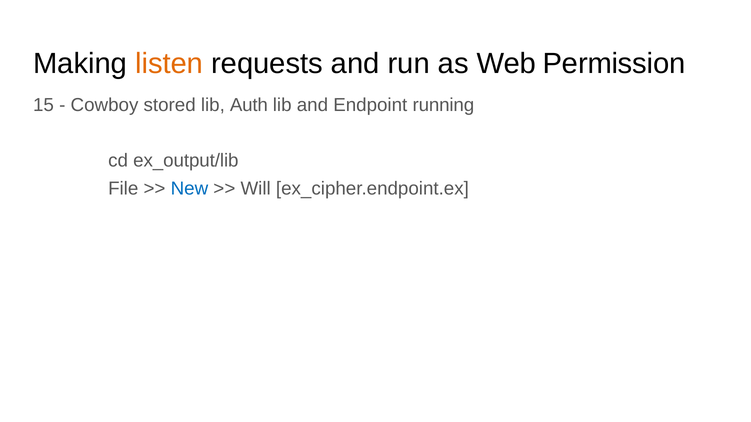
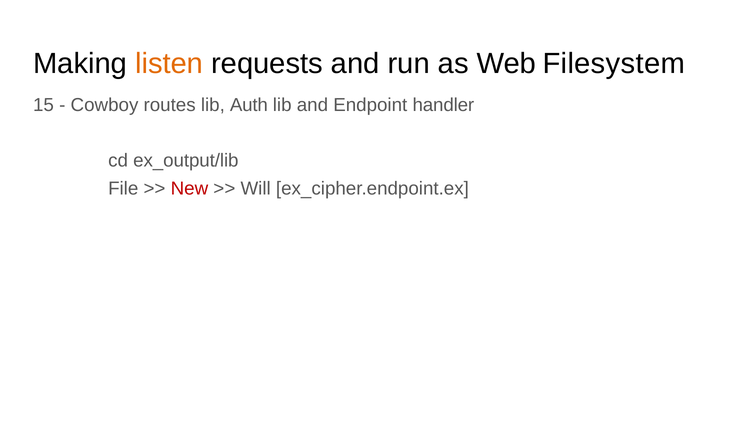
Permission: Permission -> Filesystem (614, 64)
stored: stored -> routes (170, 105)
running: running -> handler (443, 105)
New colour: blue -> red (189, 189)
